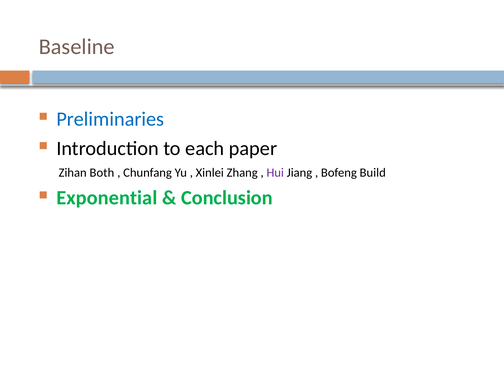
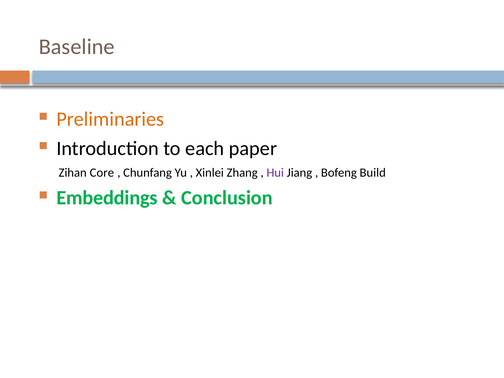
Preliminaries colour: blue -> orange (110, 119)
Both: Both -> Core (102, 173)
Exponential: Exponential -> Embeddings (107, 198)
